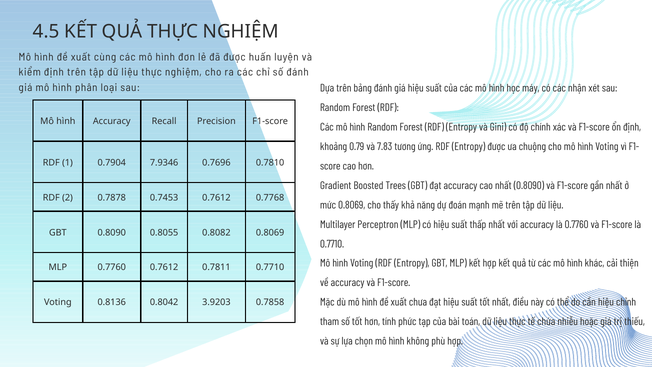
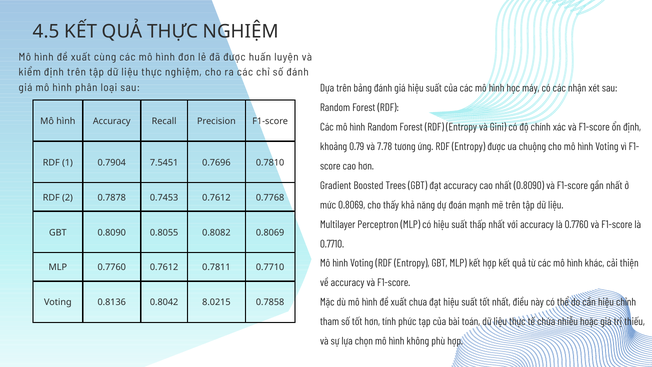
7.83: 7.83 -> 7.78 (385, 146)
7.9346: 7.9346 -> 7.5451 (164, 162)
3.9203: 3.9203 -> 8.0215 (216, 302)
